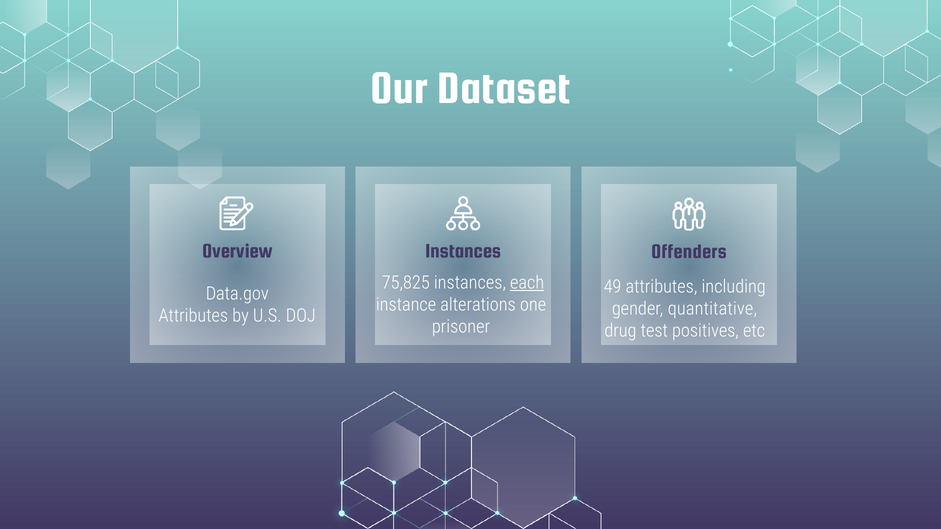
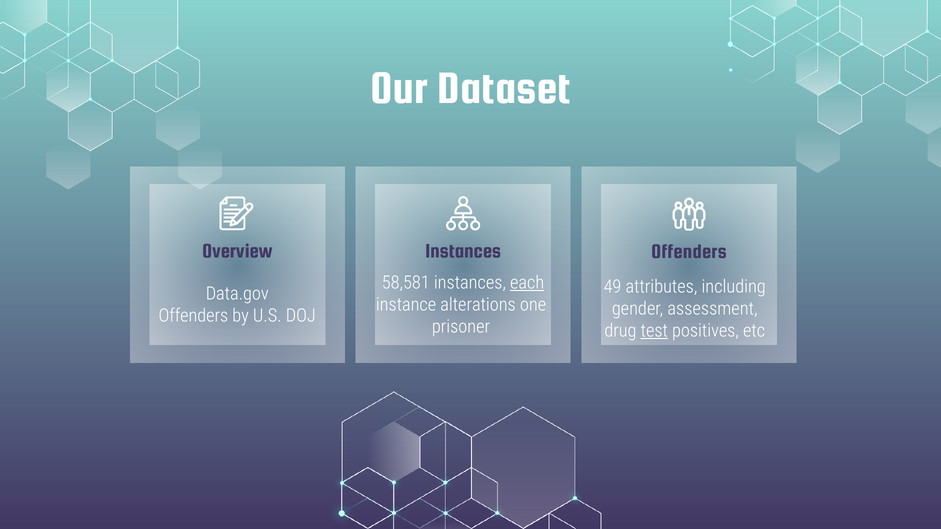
75,825: 75,825 -> 58,581 (406, 283)
quantitative: quantitative -> assessment (712, 309)
Attributes: Attributes -> Offenders (193, 316)
test underline: none -> present (654, 331)
